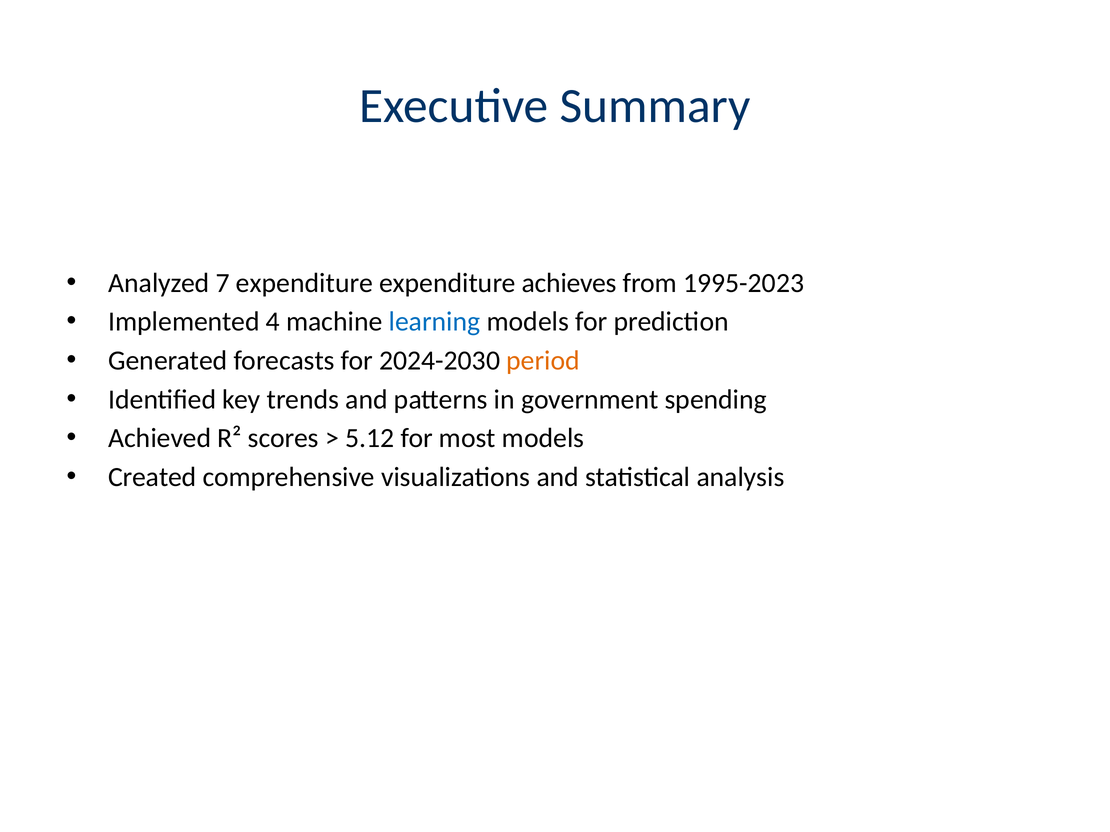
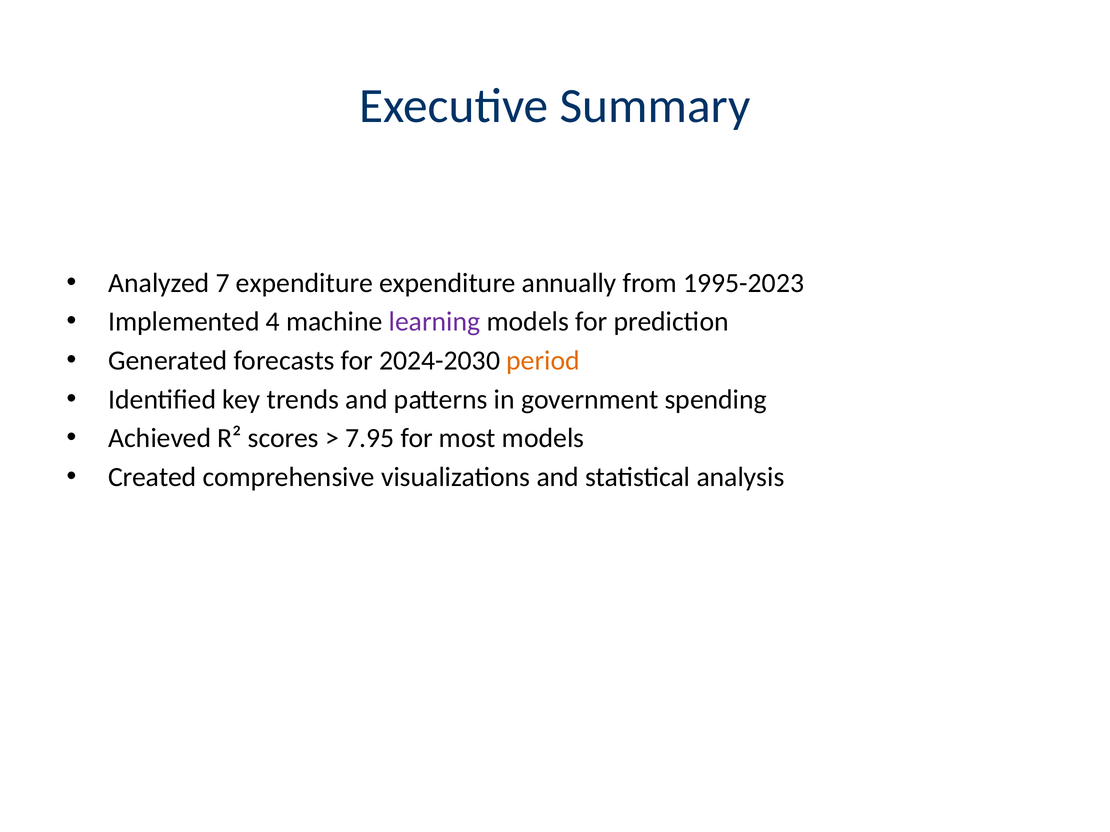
achieves: achieves -> annually (569, 283)
learning colour: blue -> purple (435, 322)
5.12: 5.12 -> 7.95 (370, 439)
